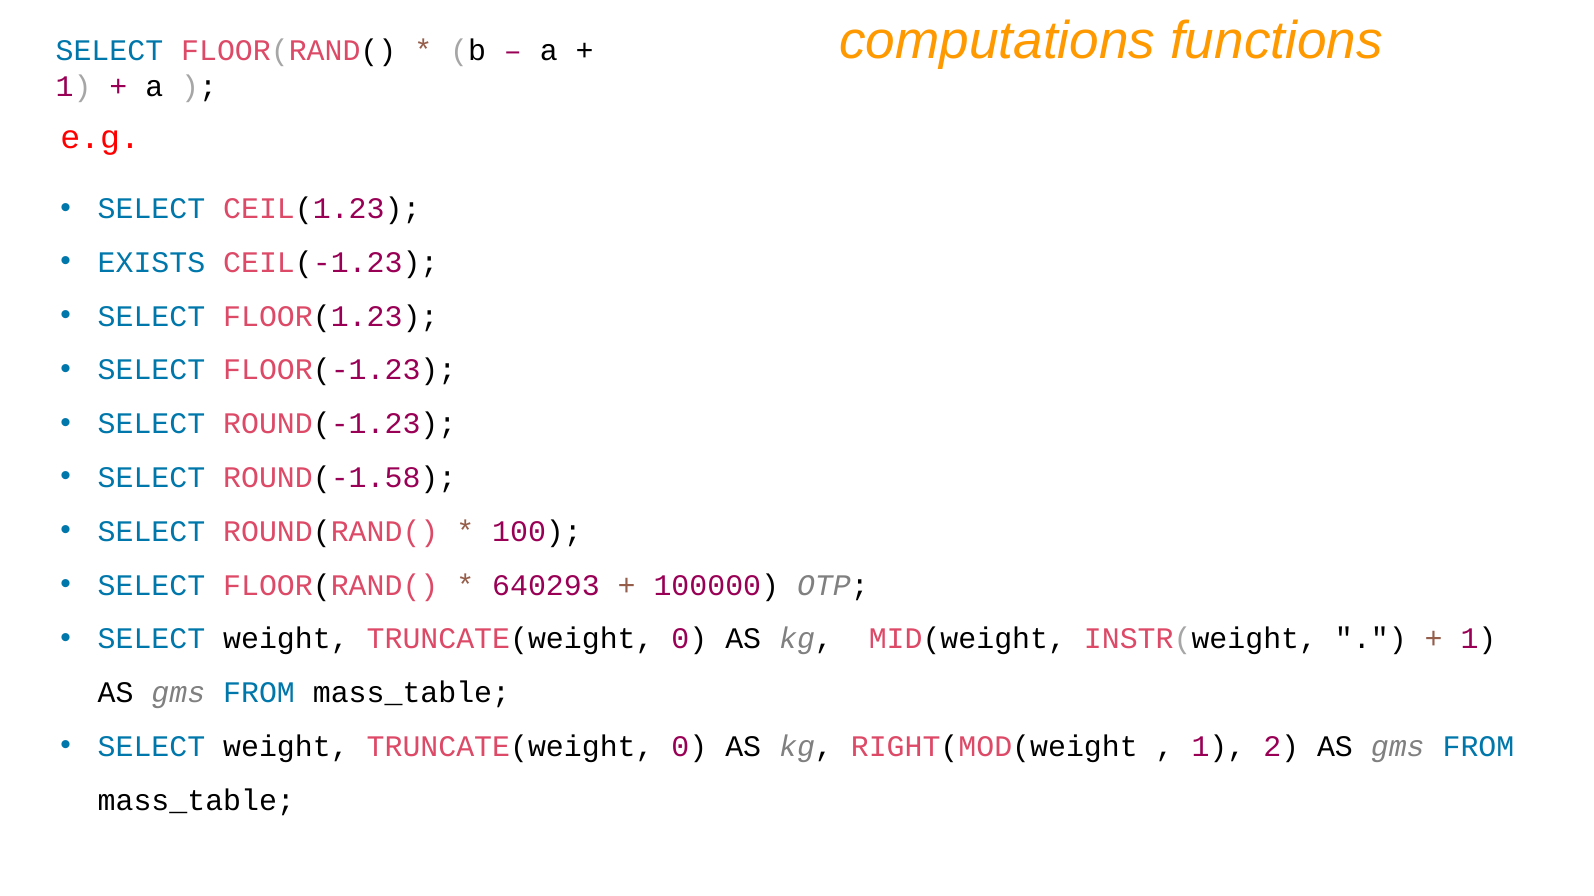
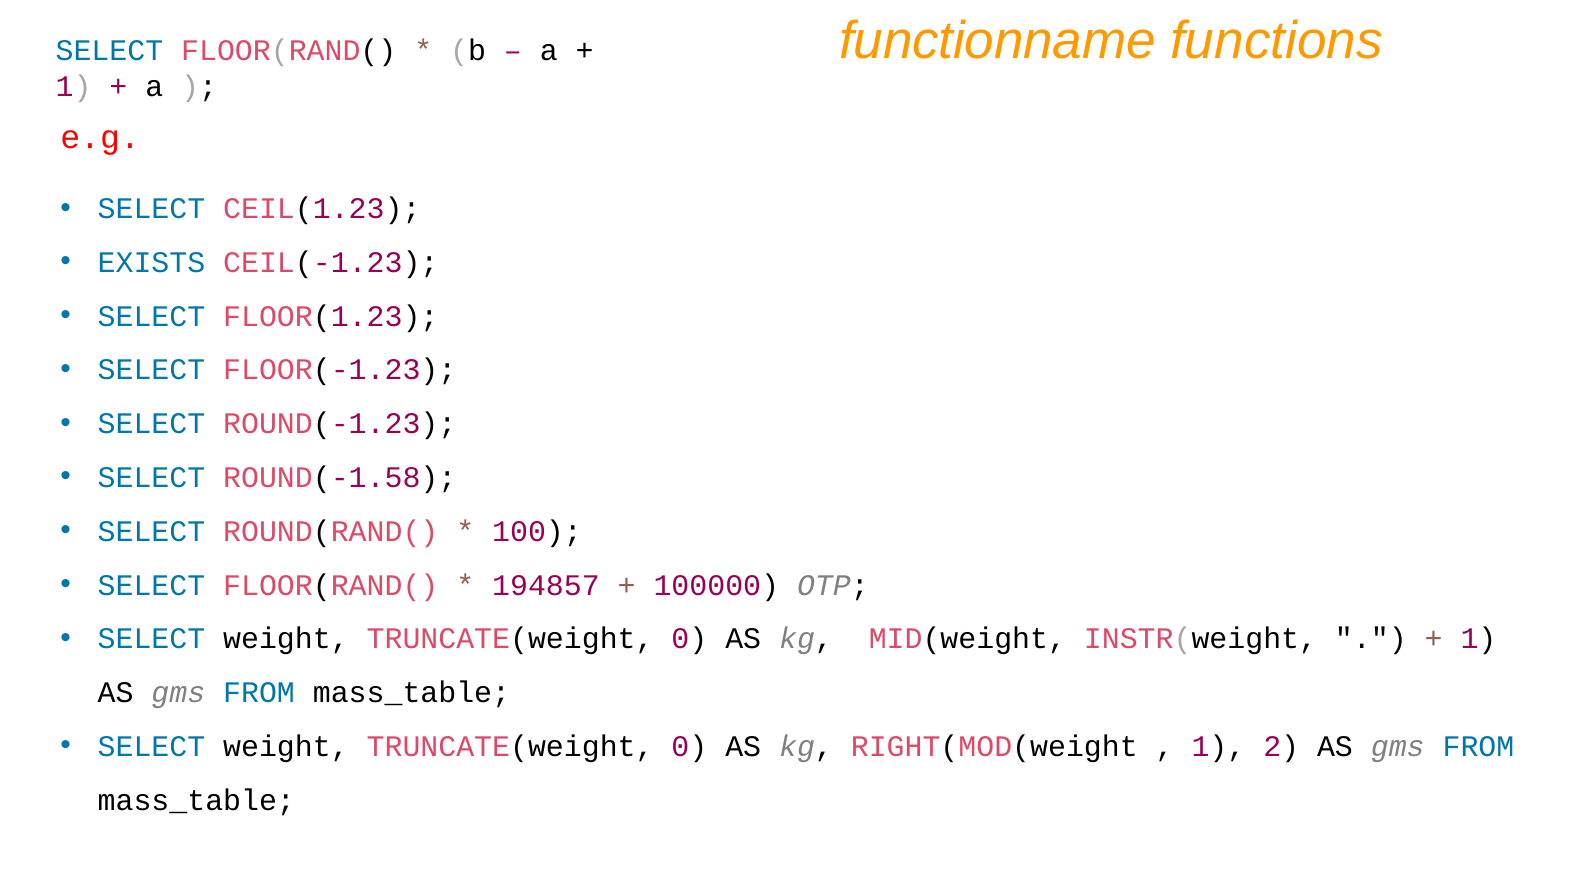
computations: computations -> functionname (997, 41)
640293: 640293 -> 194857 (546, 586)
